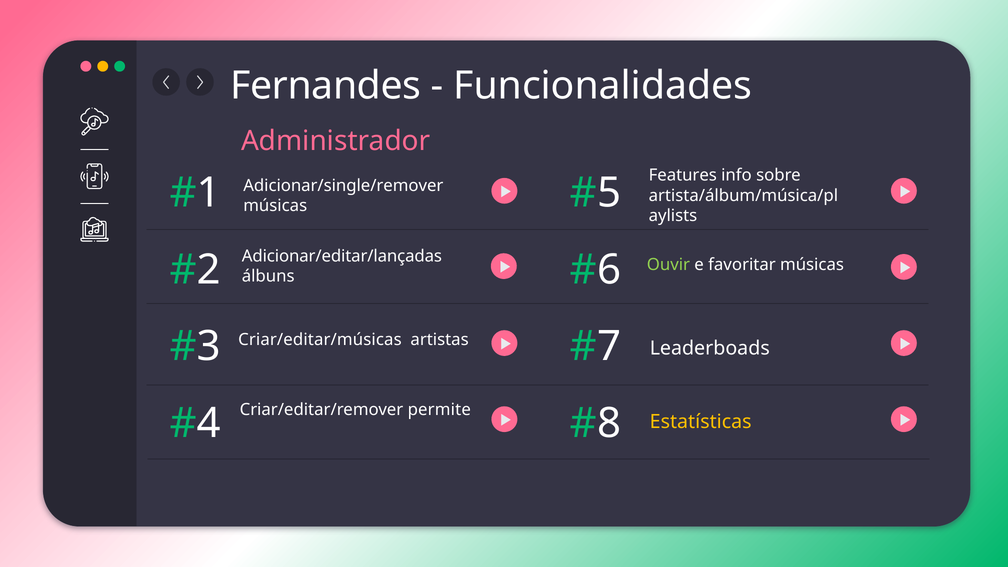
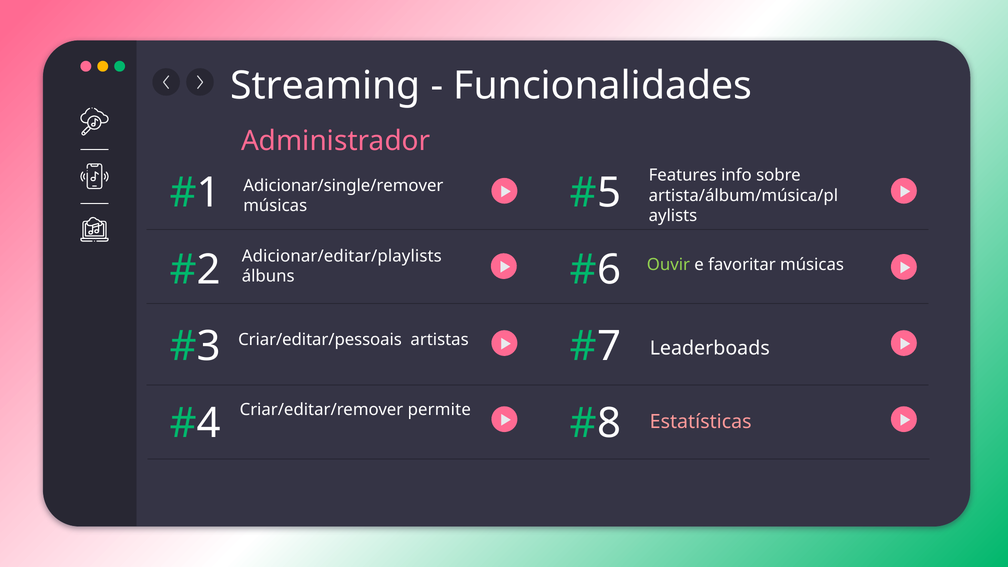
Fernandes: Fernandes -> Streaming (325, 86)
Adicionar/editar/lançadas: Adicionar/editar/lançadas -> Adicionar/editar/playlists (342, 256)
Criar/editar/músicas: Criar/editar/músicas -> Criar/editar/pessoais (320, 340)
Estatísticas colour: yellow -> pink (701, 422)
